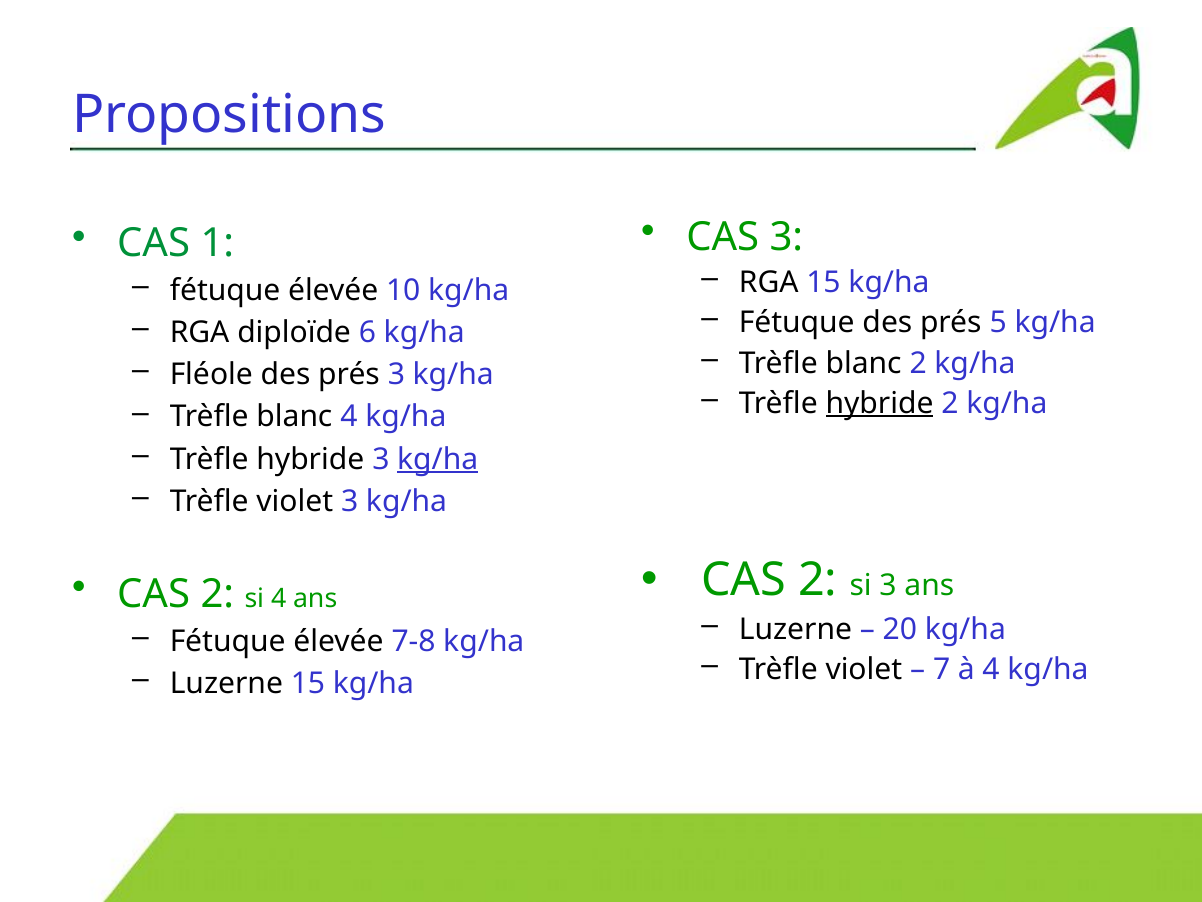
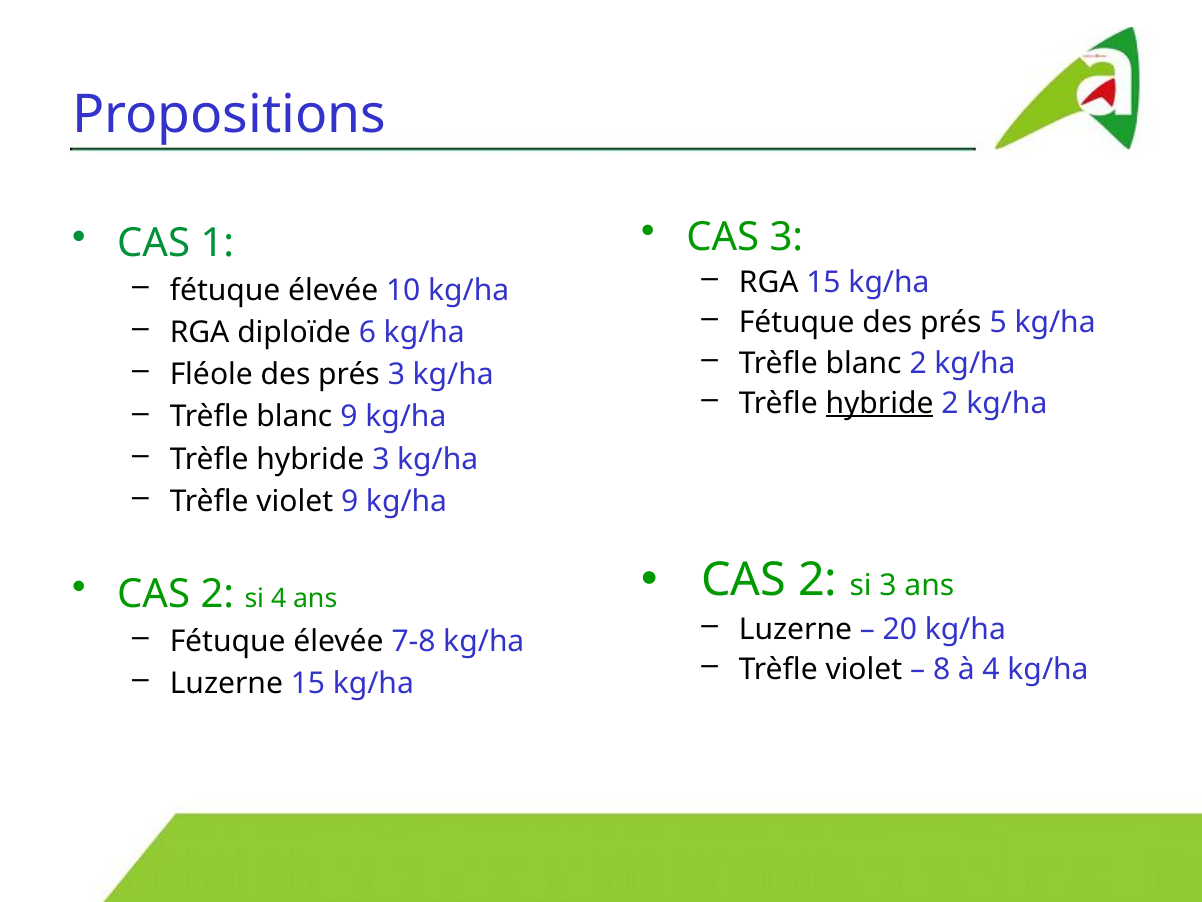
blanc 4: 4 -> 9 (349, 417)
kg/ha underline: present -> none (438, 459)
violet 3: 3 -> 9 (350, 501)
7: 7 -> 8 (942, 669)
